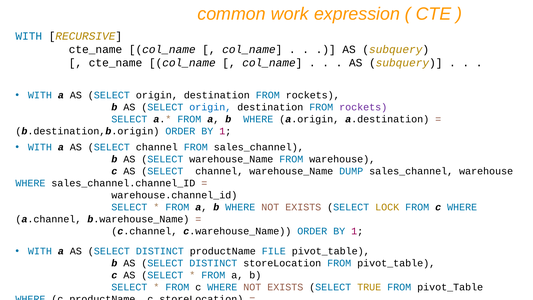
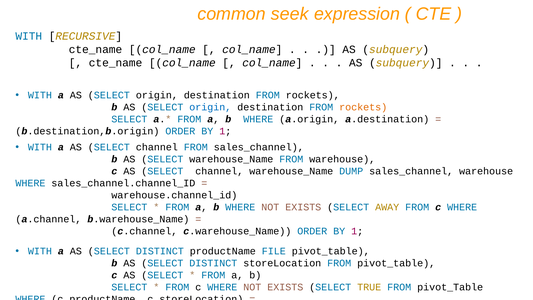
work: work -> seek (290, 14)
rockets colour: purple -> orange (363, 107)
LOCK: LOCK -> AWAY (387, 207)
